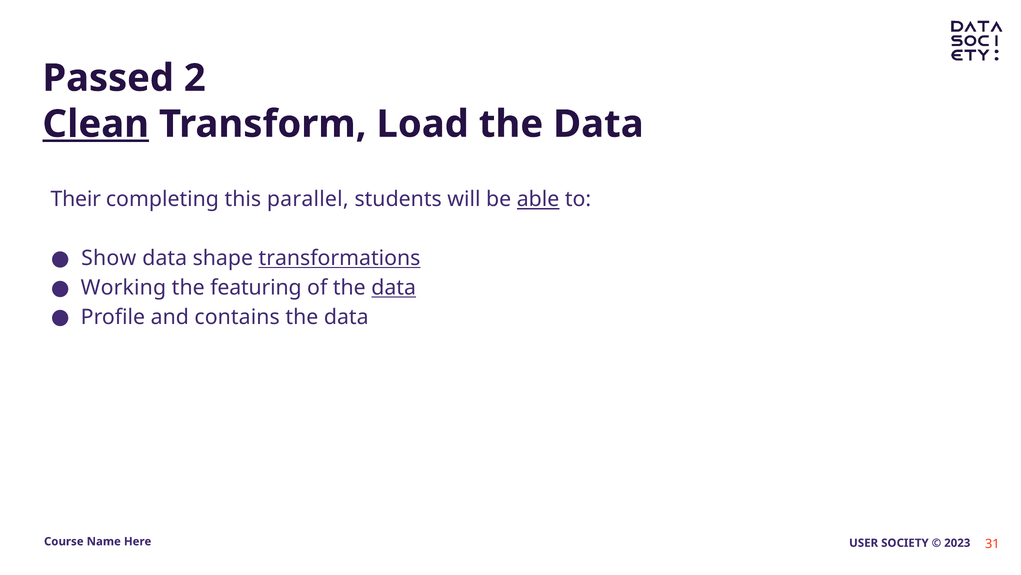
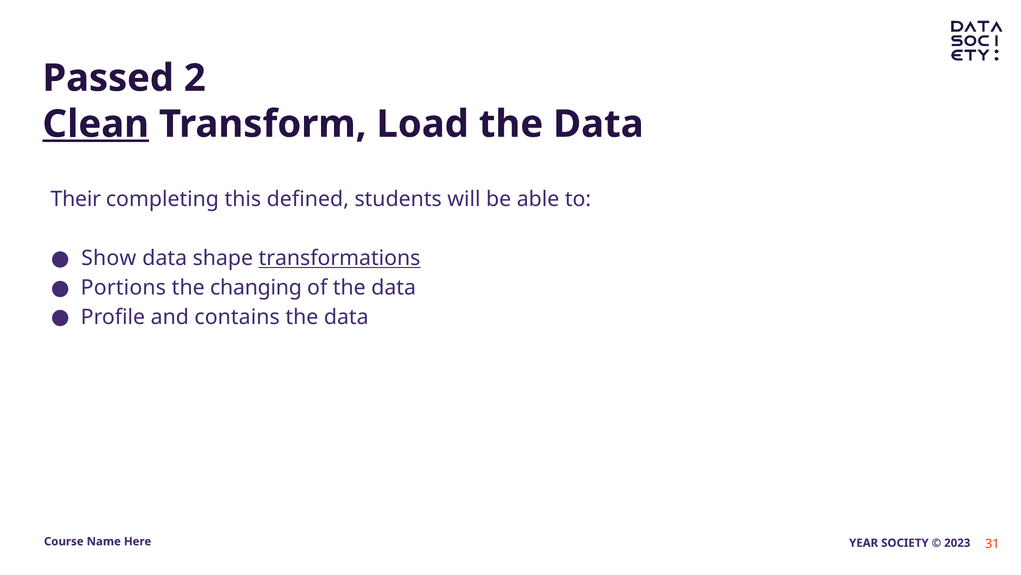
parallel: parallel -> defined (308, 199)
able underline: present -> none (538, 199)
Working: Working -> Portions (123, 287)
featuring: featuring -> changing (256, 287)
data underline: present -> none (394, 287)
USER: USER -> YEAR (864, 542)
